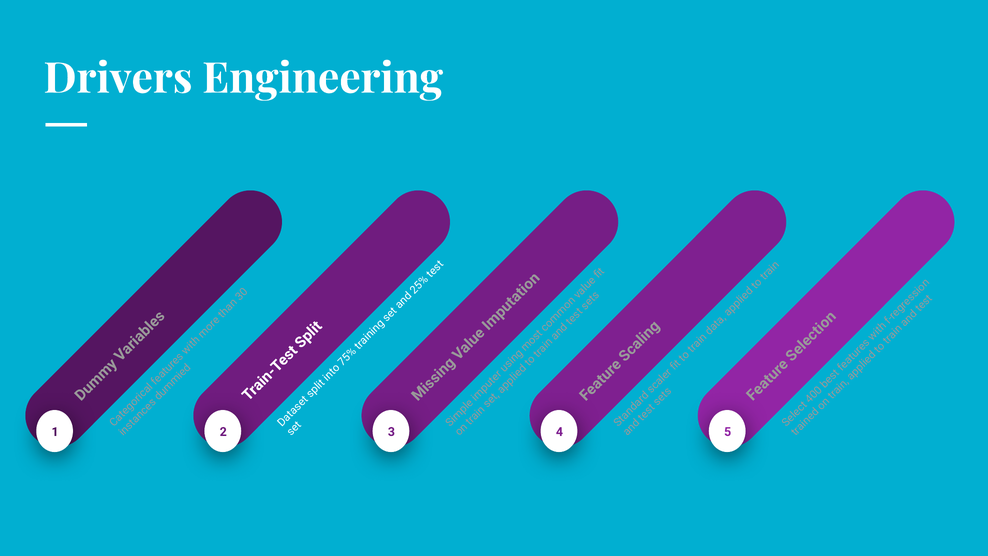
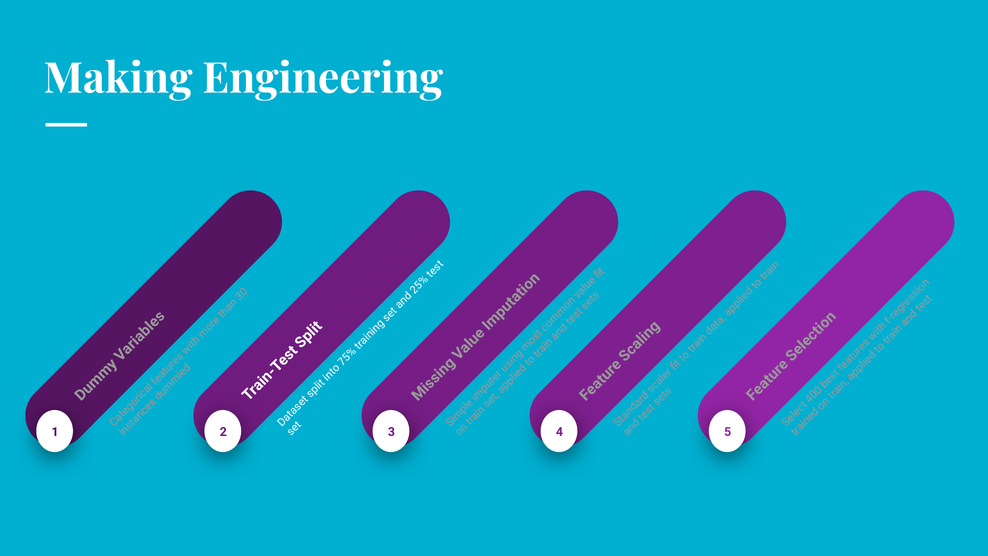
Drivers: Drivers -> Making (118, 79)
